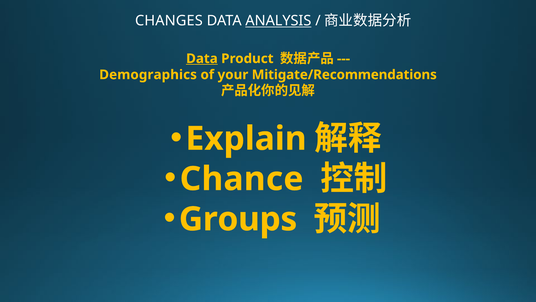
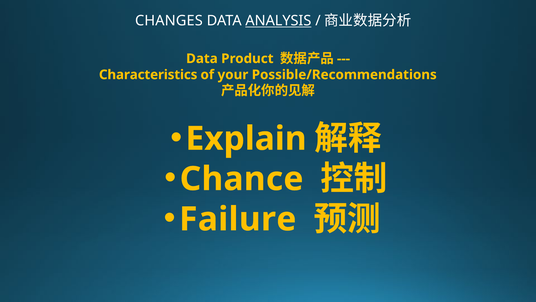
Data underline: present -> none (202, 59)
Demographics: Demographics -> Characteristics (148, 75)
Mitigate/Recommendations: Mitigate/Recommendations -> Possible/Recommendations (344, 75)
Groups: Groups -> Failure (238, 219)
